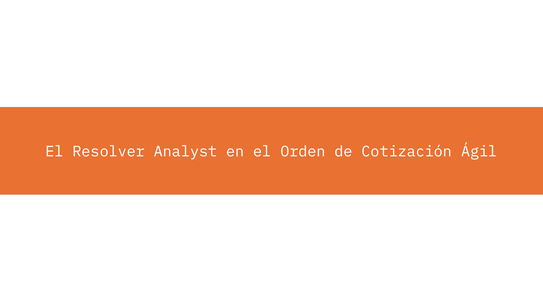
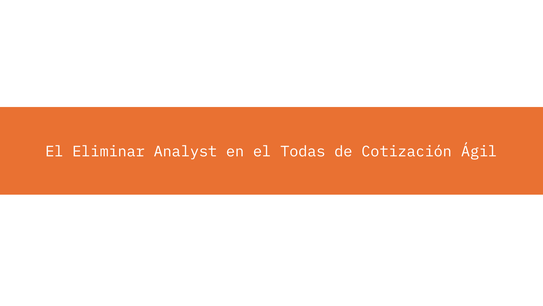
Resolver: Resolver -> Eliminar (109, 151)
Orden: Orden -> Todas (303, 151)
